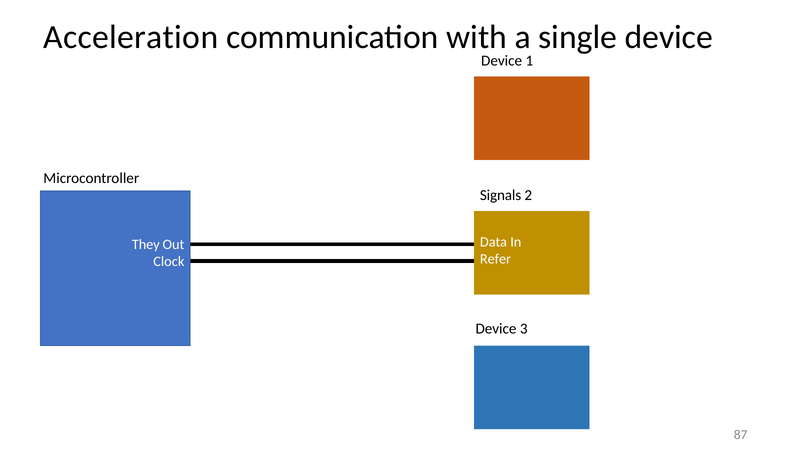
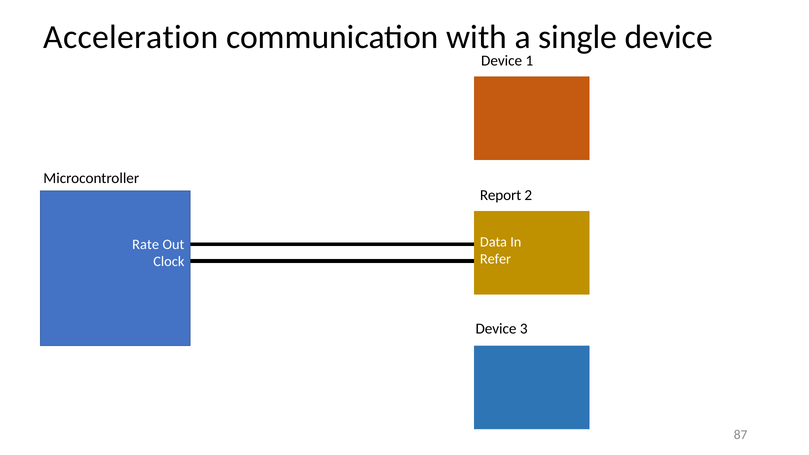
Signals: Signals -> Report (501, 195)
They: They -> Rate (146, 244)
